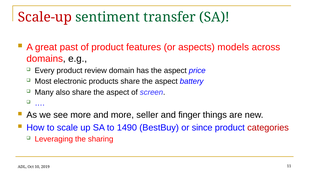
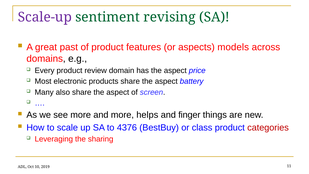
Scale-up colour: red -> purple (45, 17)
transfer: transfer -> revising (170, 17)
seller: seller -> helps (147, 115)
1490: 1490 -> 4376 (127, 128)
since: since -> class (202, 128)
